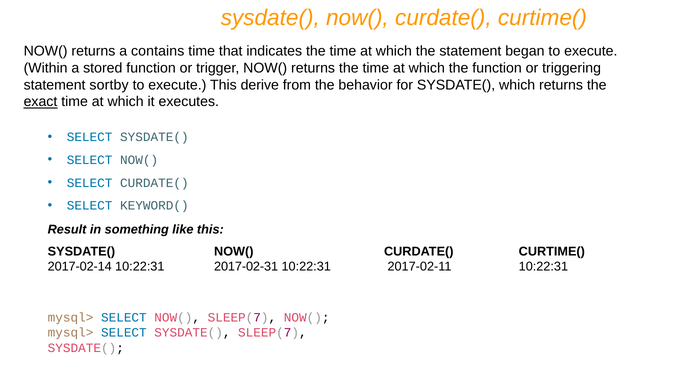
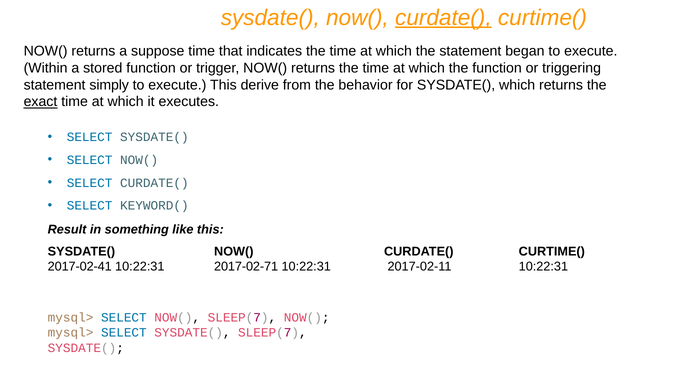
curdate( underline: none -> present (443, 18)
contains: contains -> suppose (158, 51)
sortby: sortby -> simply (109, 85)
2017-02-14: 2017-02-14 -> 2017-02-41 (80, 267)
2017-02-31: 2017-02-31 -> 2017-02-71 (246, 267)
